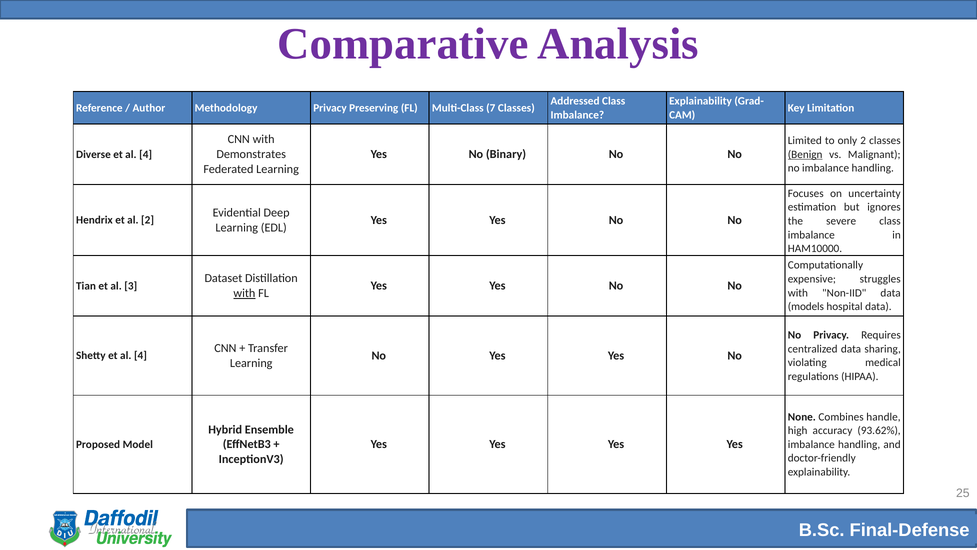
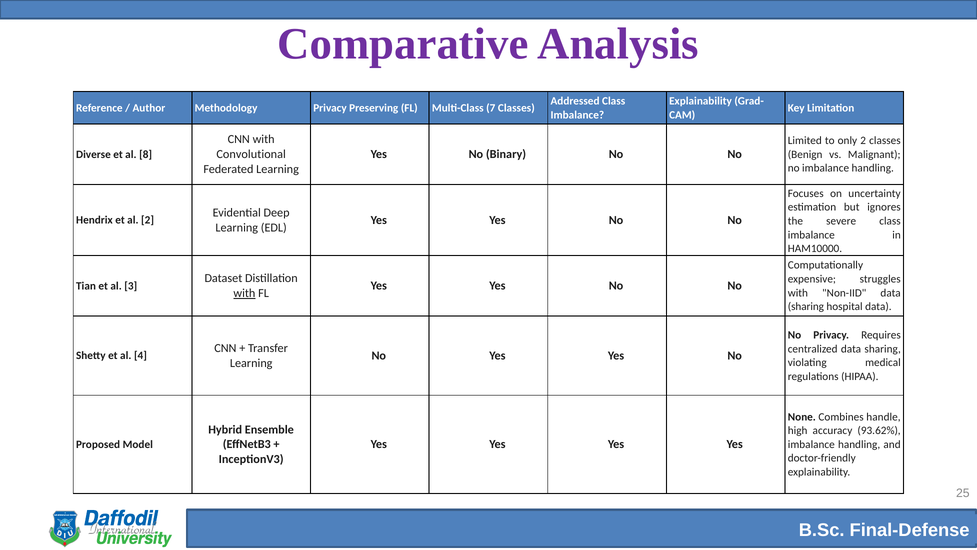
Demonstrates: Demonstrates -> Convolutional (251, 154)
4: 4 -> 8 (146, 154)
Benign underline: present -> none (805, 154)
models: models -> sharing (806, 306)
